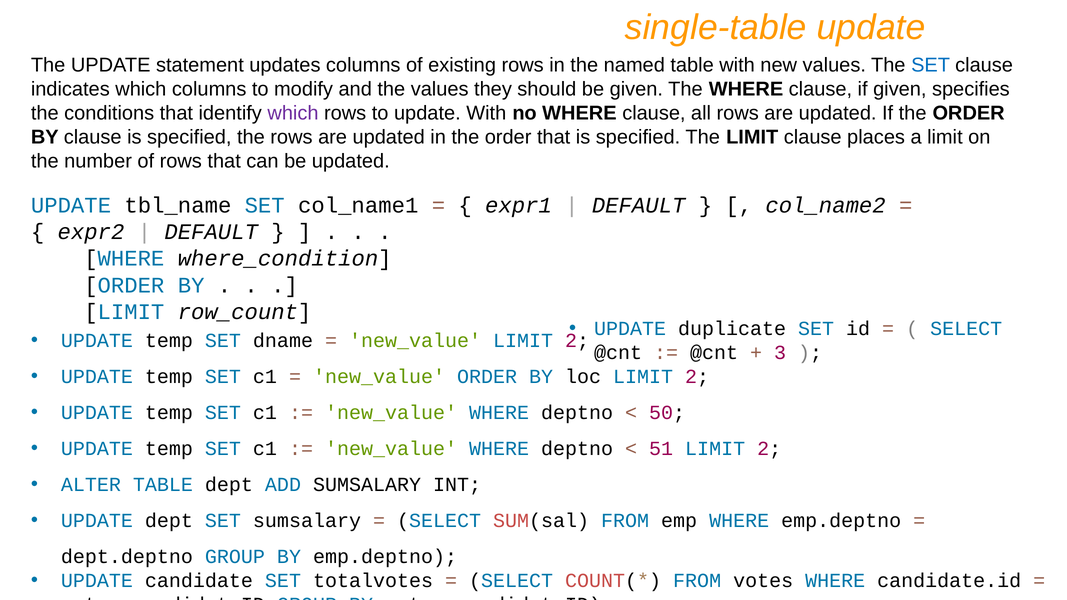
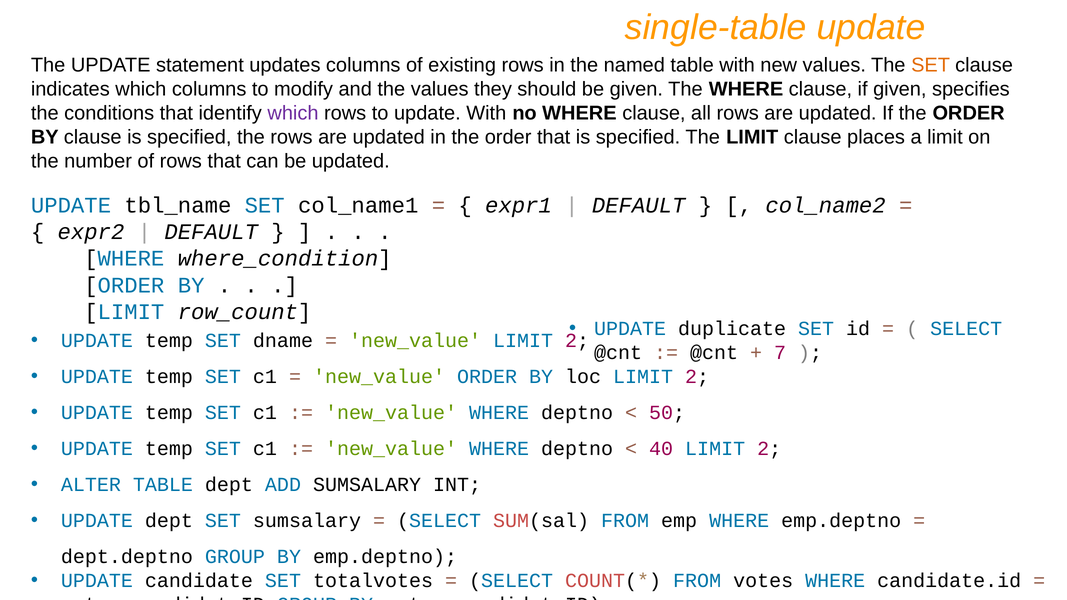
SET colour: blue -> orange (931, 65)
3: 3 -> 7 (780, 353)
51: 51 -> 40 (661, 449)
